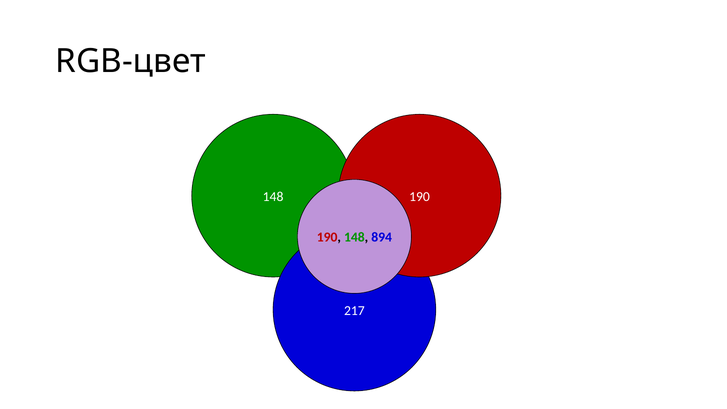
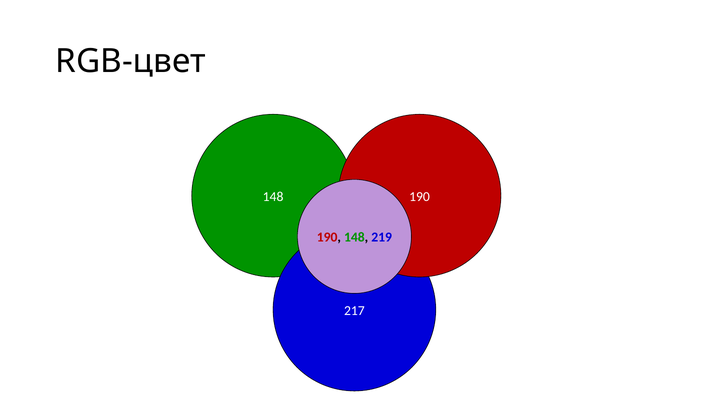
894: 894 -> 219 (382, 237)
